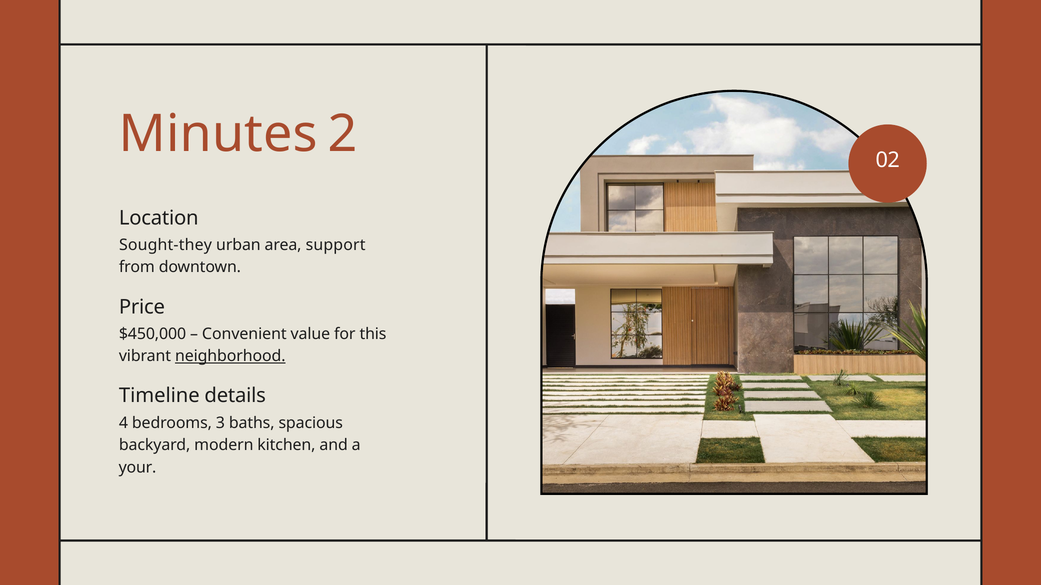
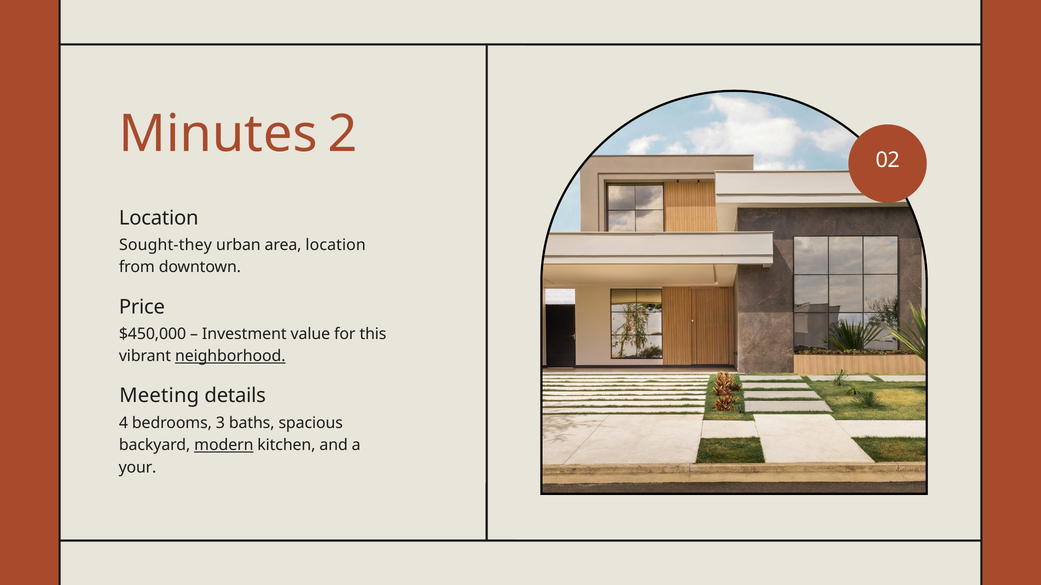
area support: support -> location (336, 245)
Convenient: Convenient -> Investment (244, 334)
Timeline: Timeline -> Meeting (159, 396)
modern underline: none -> present (224, 446)
